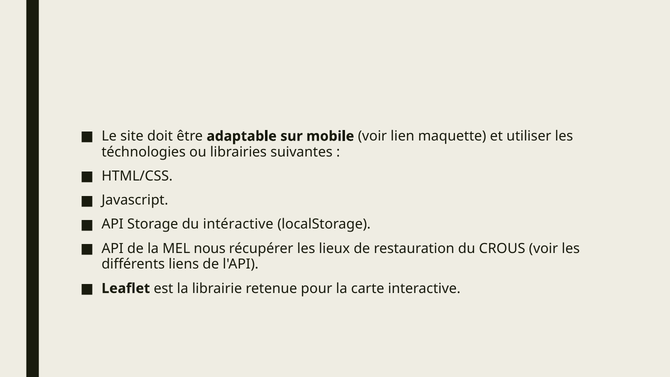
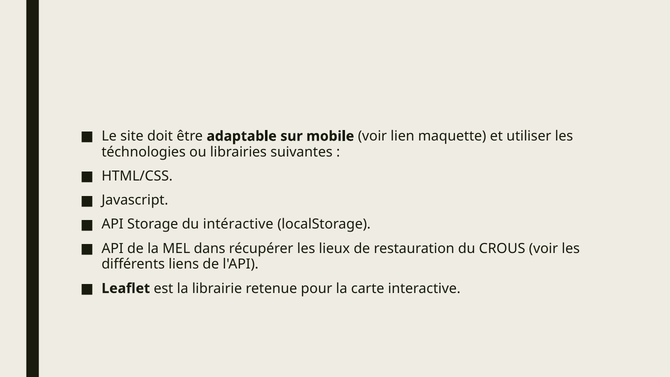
nous: nous -> dans (210, 248)
